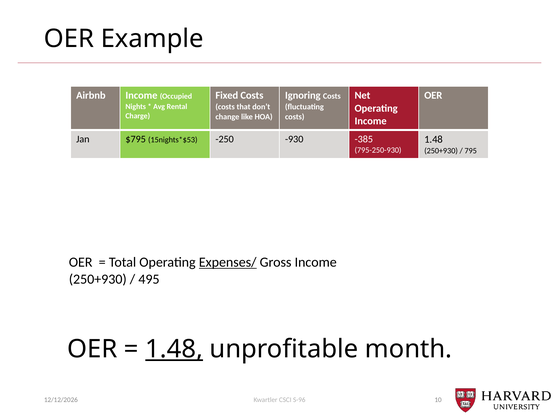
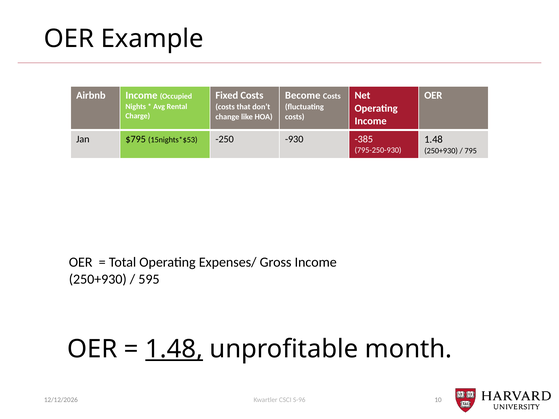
Ignoring: Ignoring -> Become (303, 96)
Expenses/ underline: present -> none (228, 262)
495: 495 -> 595 (149, 279)
